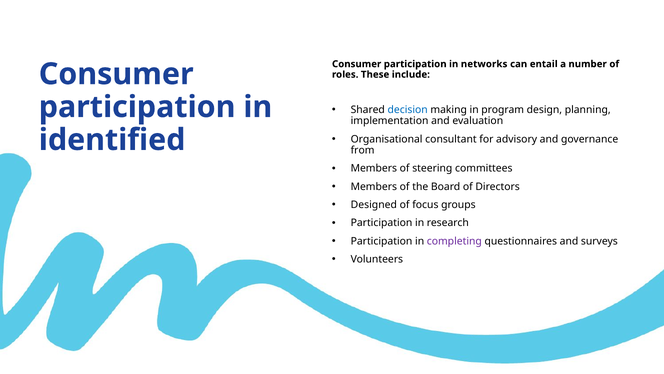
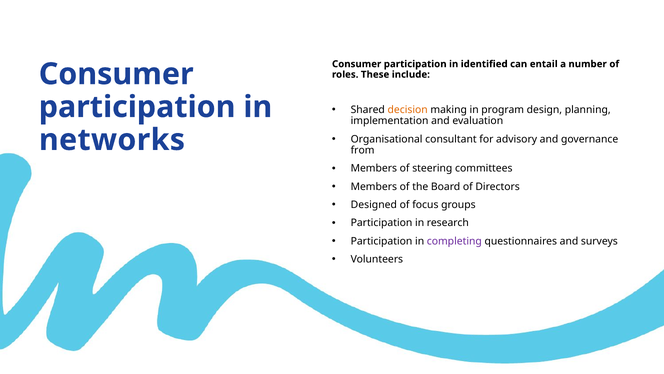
networks: networks -> identified (484, 64)
decision colour: blue -> orange (408, 110)
identified: identified -> networks (112, 140)
